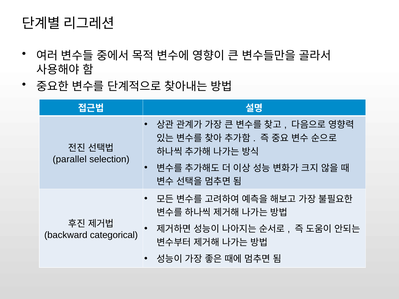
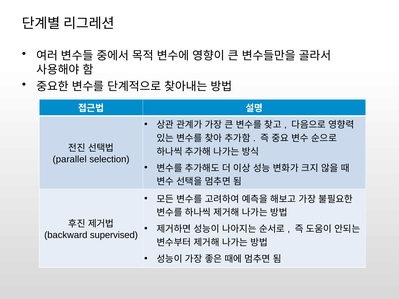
categorical: categorical -> supervised (114, 235)
